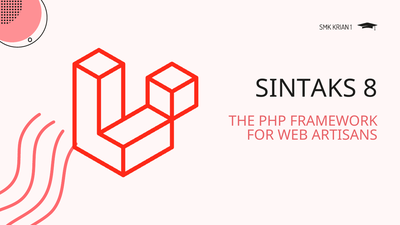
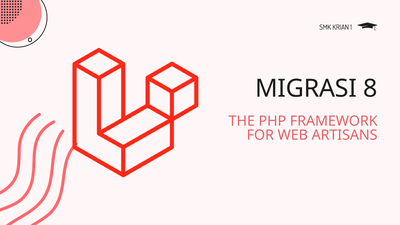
SINTAKS: SINTAKS -> MIGRASI (306, 89)
